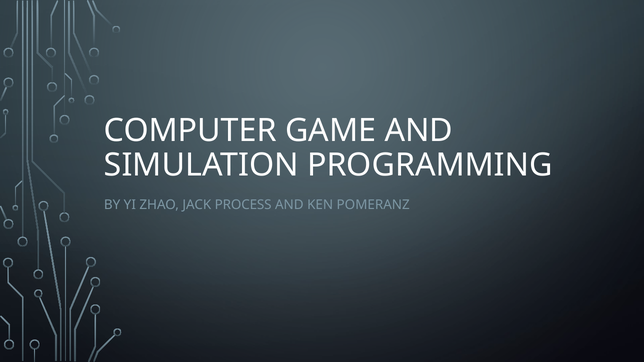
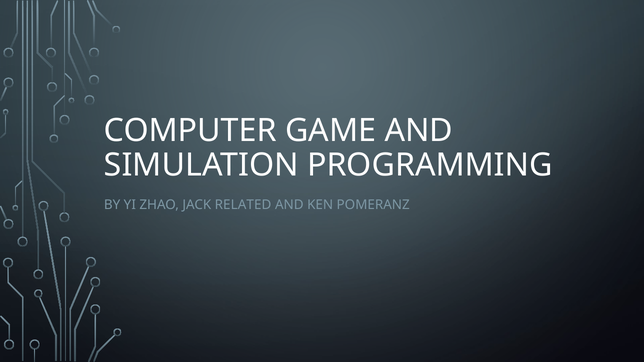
PROCESS: PROCESS -> RELATED (243, 205)
